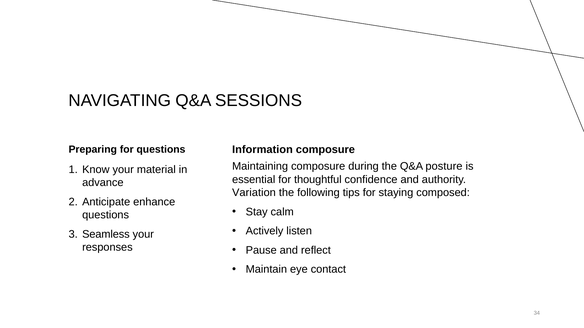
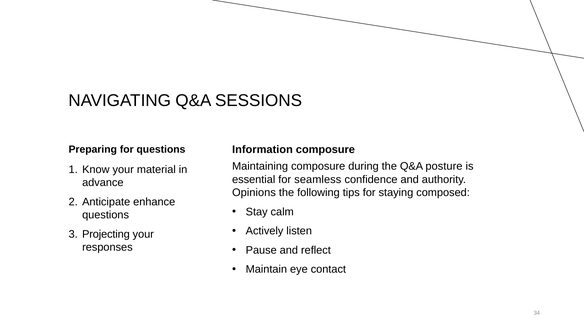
thoughtful: thoughtful -> seamless (318, 180)
Variation: Variation -> Opinions (254, 193)
Seamless: Seamless -> Projecting (106, 235)
